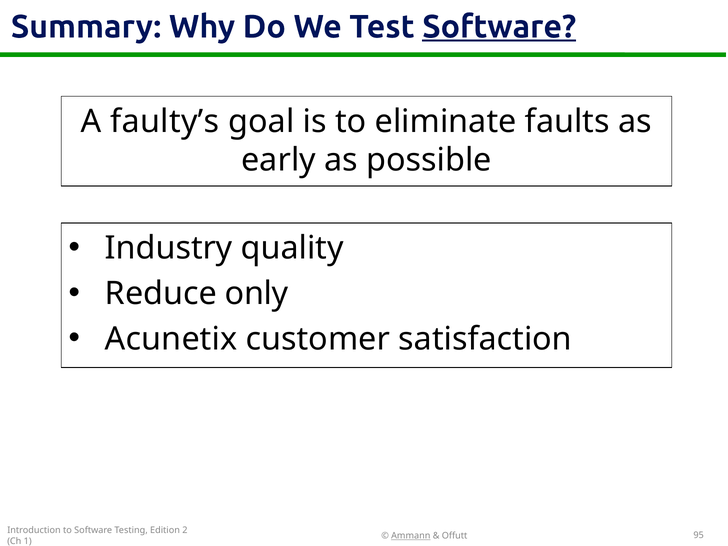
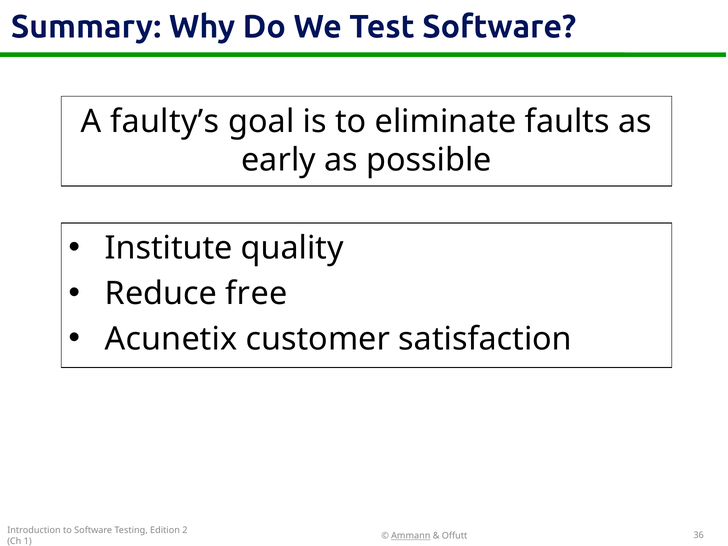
Software underline: present -> none (499, 27)
Industry: Industry -> Institute (169, 248)
only: only -> free (256, 294)
95: 95 -> 36 (699, 535)
